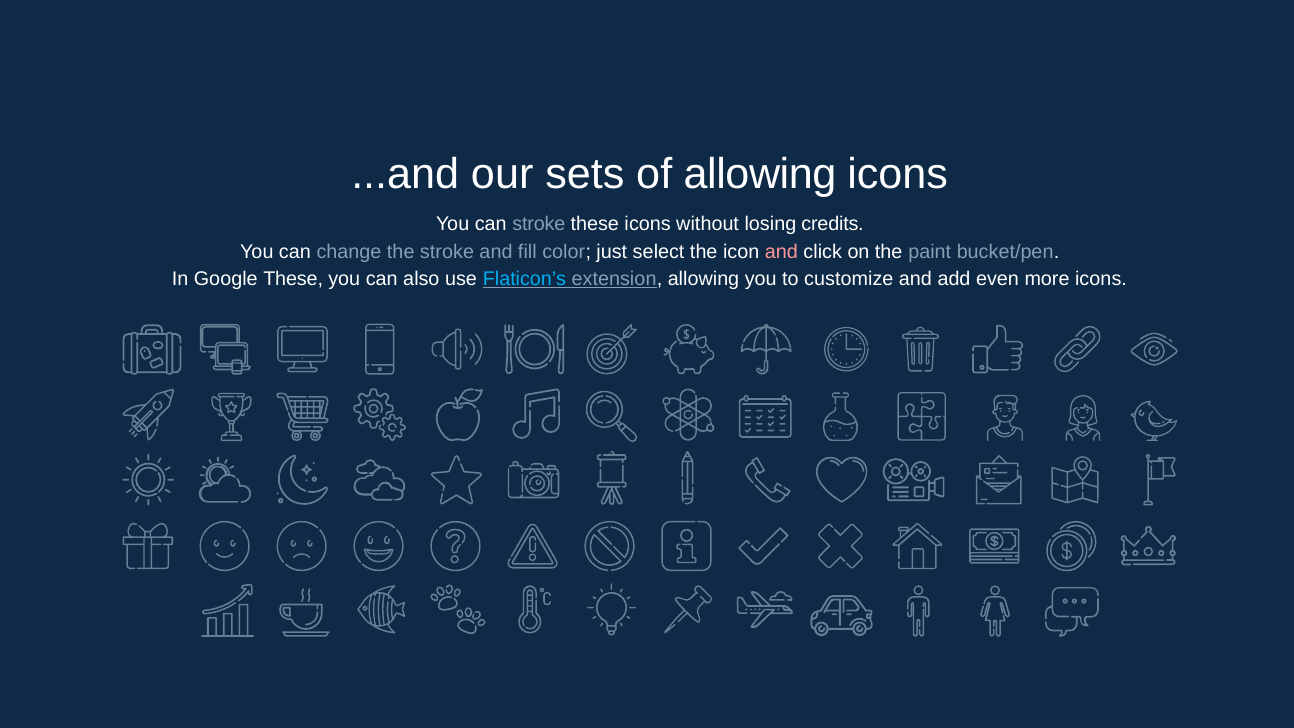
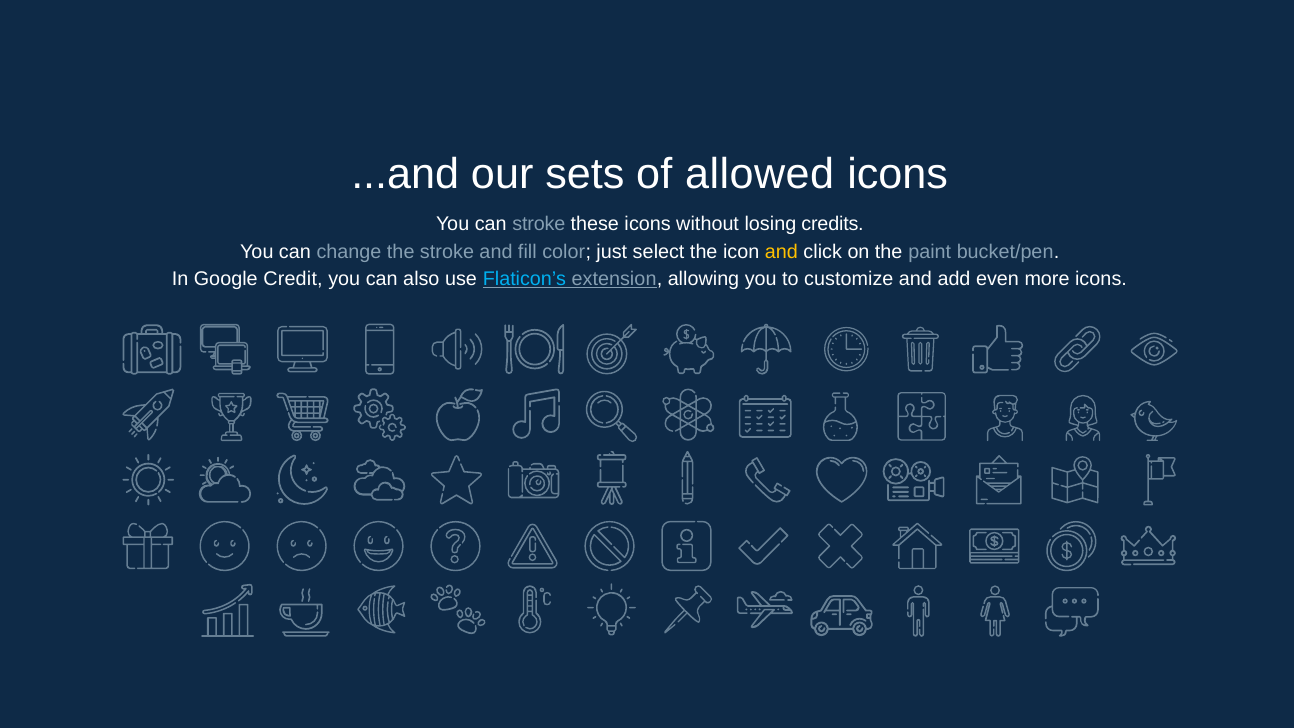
of allowing: allowing -> allowed (760, 174)
and colour: pink -> yellow (781, 251)
Google These: These -> Credit (293, 279)
